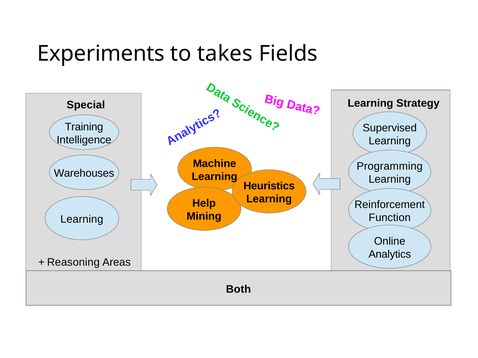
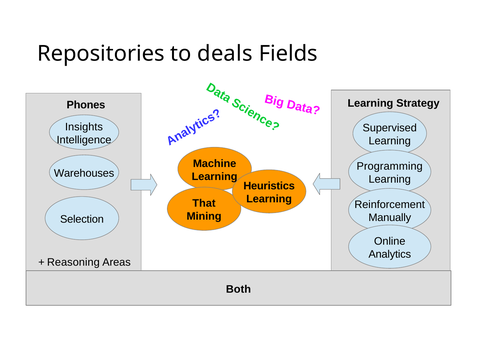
Experiments: Experiments -> Repositories (101, 54)
takes: takes -> deals (225, 54)
Special: Special -> Phones (86, 105)
Training: Training -> Insights (84, 127)
Help: Help -> That (204, 204)
Function: Function -> Manually (390, 218)
Learning: Learning -> Selection (82, 220)
